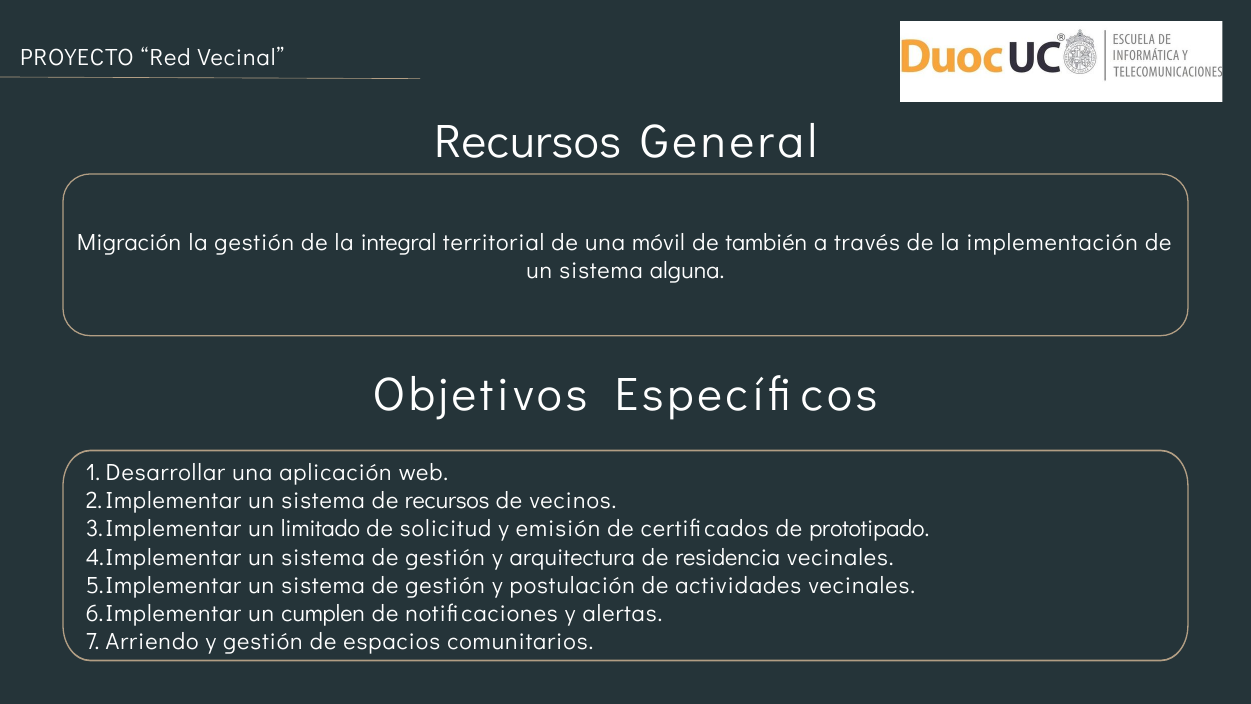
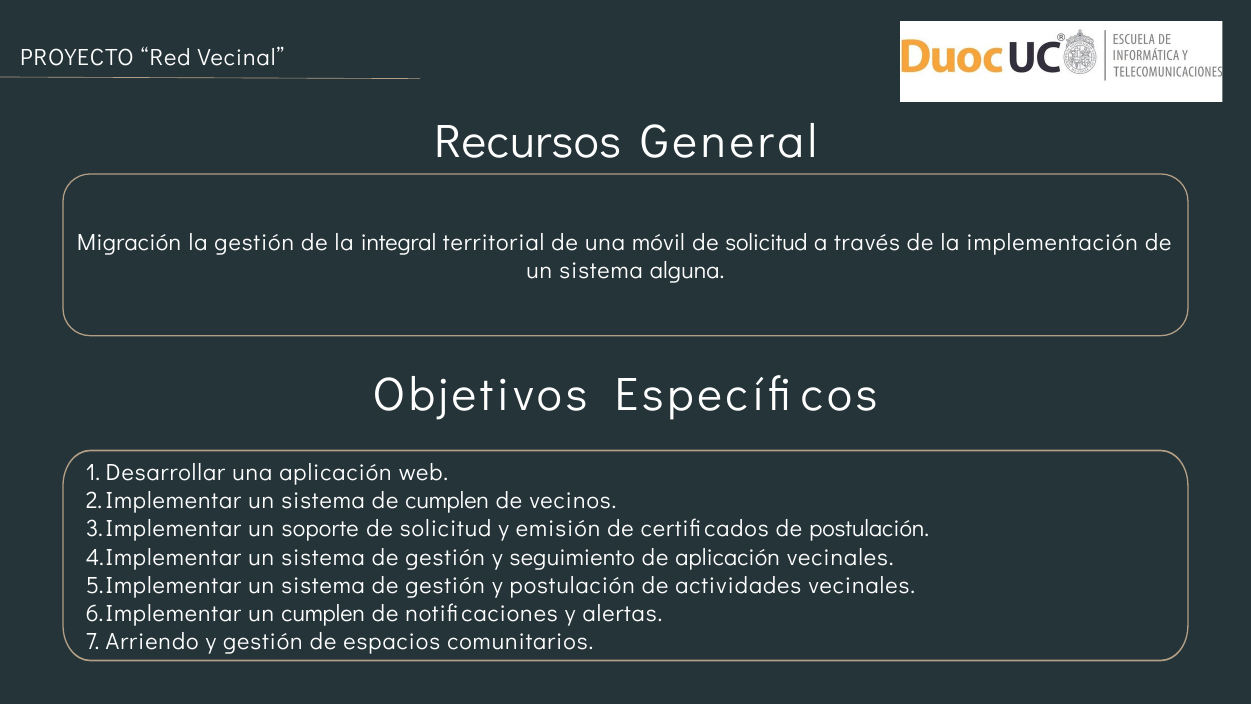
también: también -> solicitud (766, 242)
de recursos: recursos -> cumplen (447, 501)
limitado: limitado -> soporte (320, 529)
de prototipado: prototipado -> postulación (869, 529)
arquitectura: arquitectura -> seguimiento (572, 557)
de residencia: residencia -> aplicación (728, 557)
